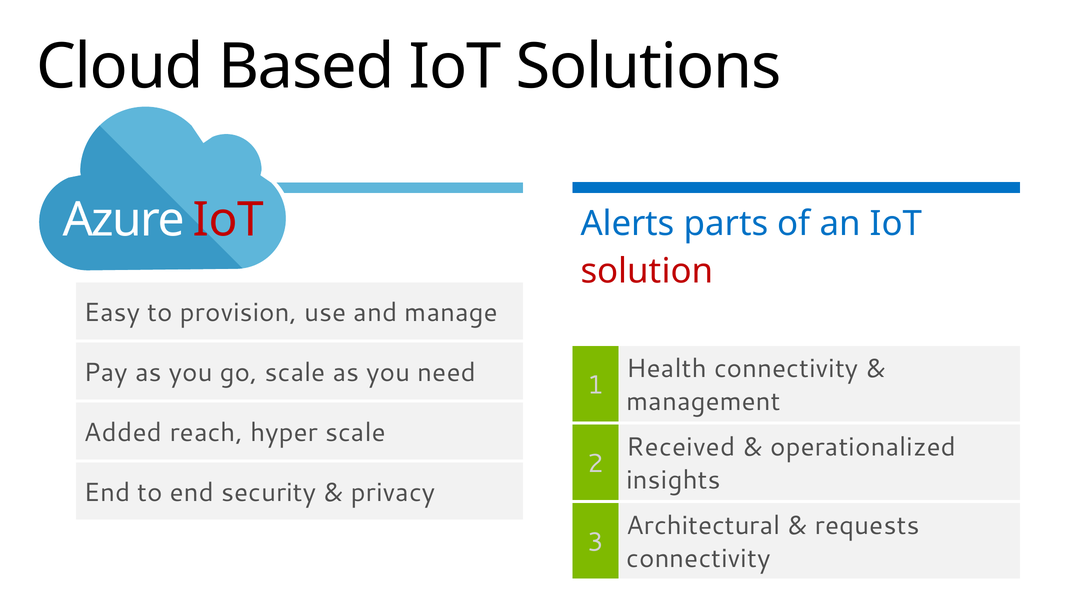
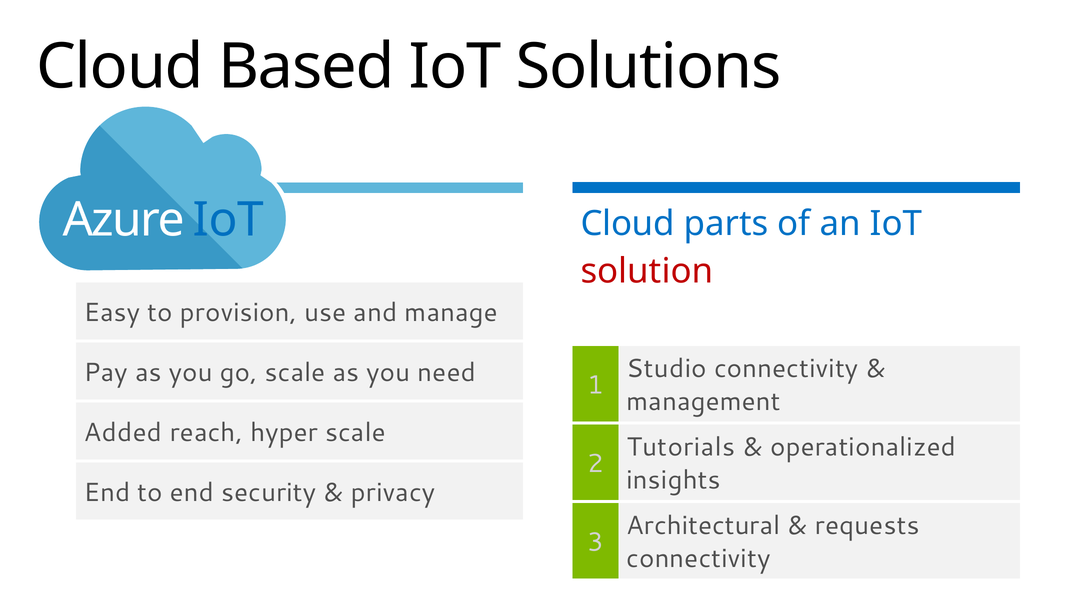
IoT colour: red -> blue (228, 220)
Alerts: Alerts -> Cloud (628, 224)
Health: Health -> Studio (667, 369)
Received: Received -> Tutorials (681, 447)
